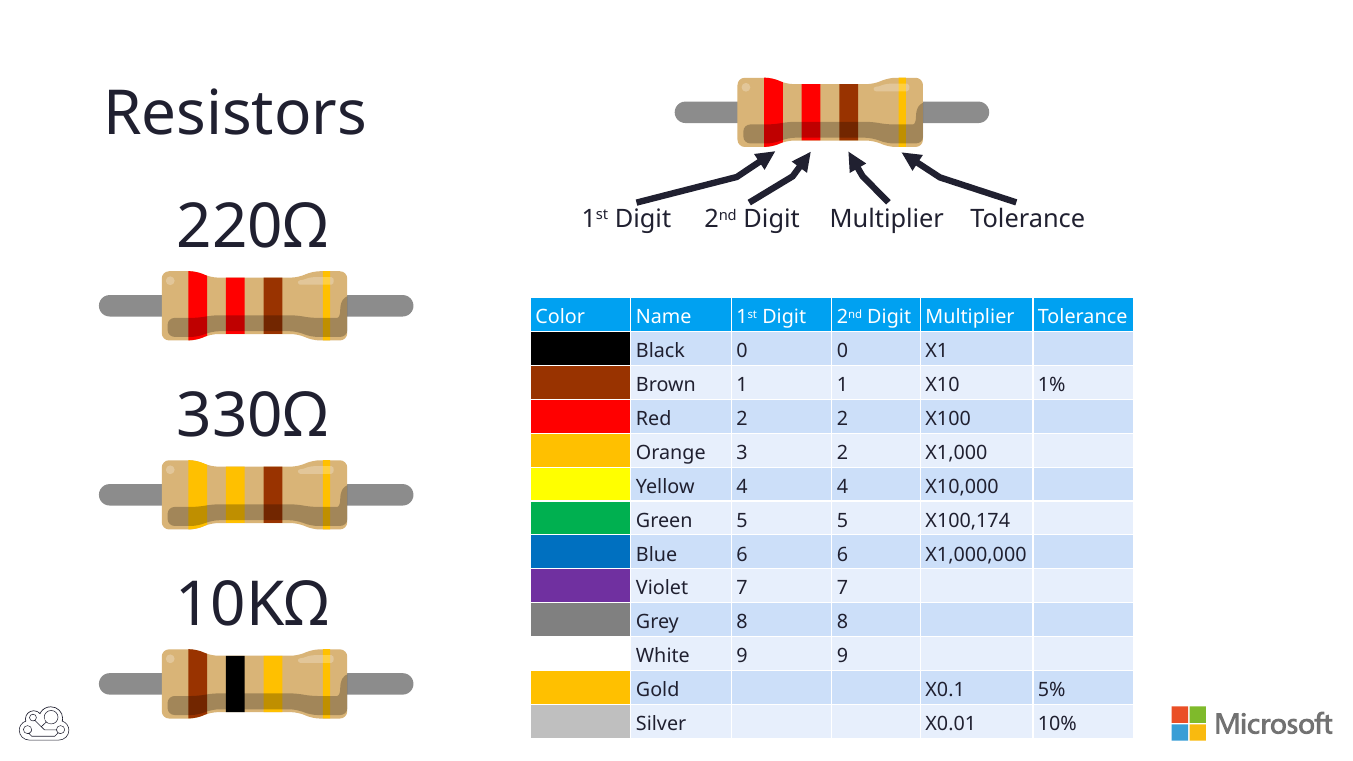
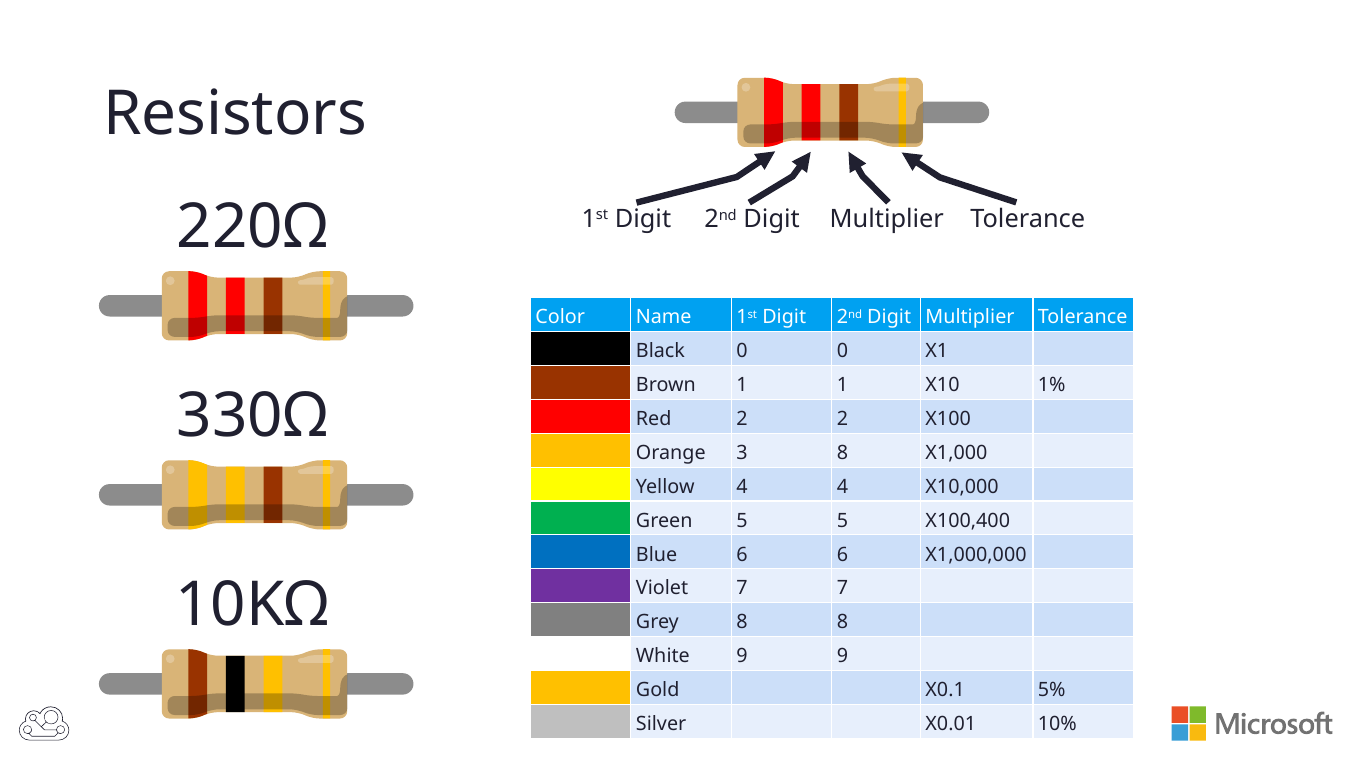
3 2: 2 -> 8 (843, 453)
X100,174: X100,174 -> X100,400 (968, 521)
